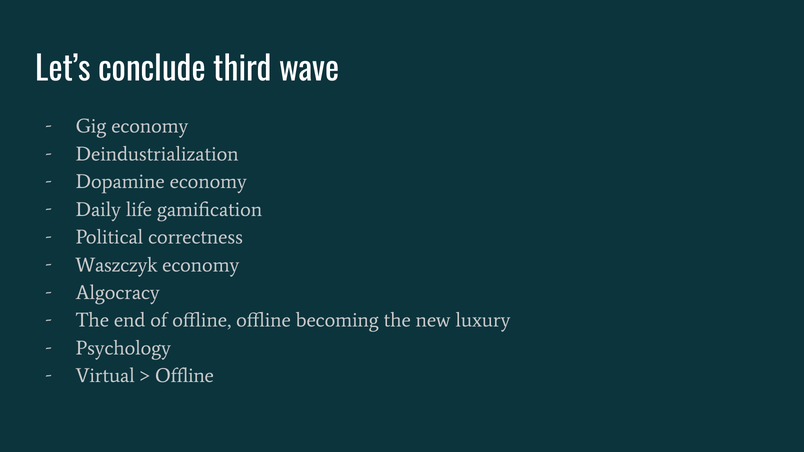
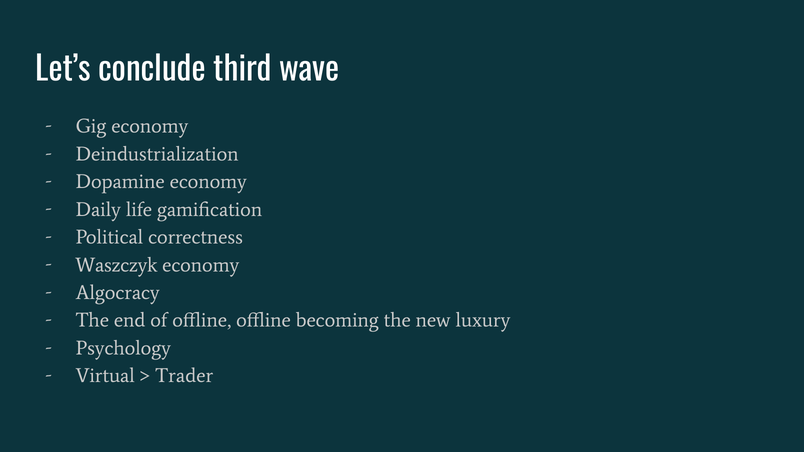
Offline: Offline -> Trader (184, 376)
